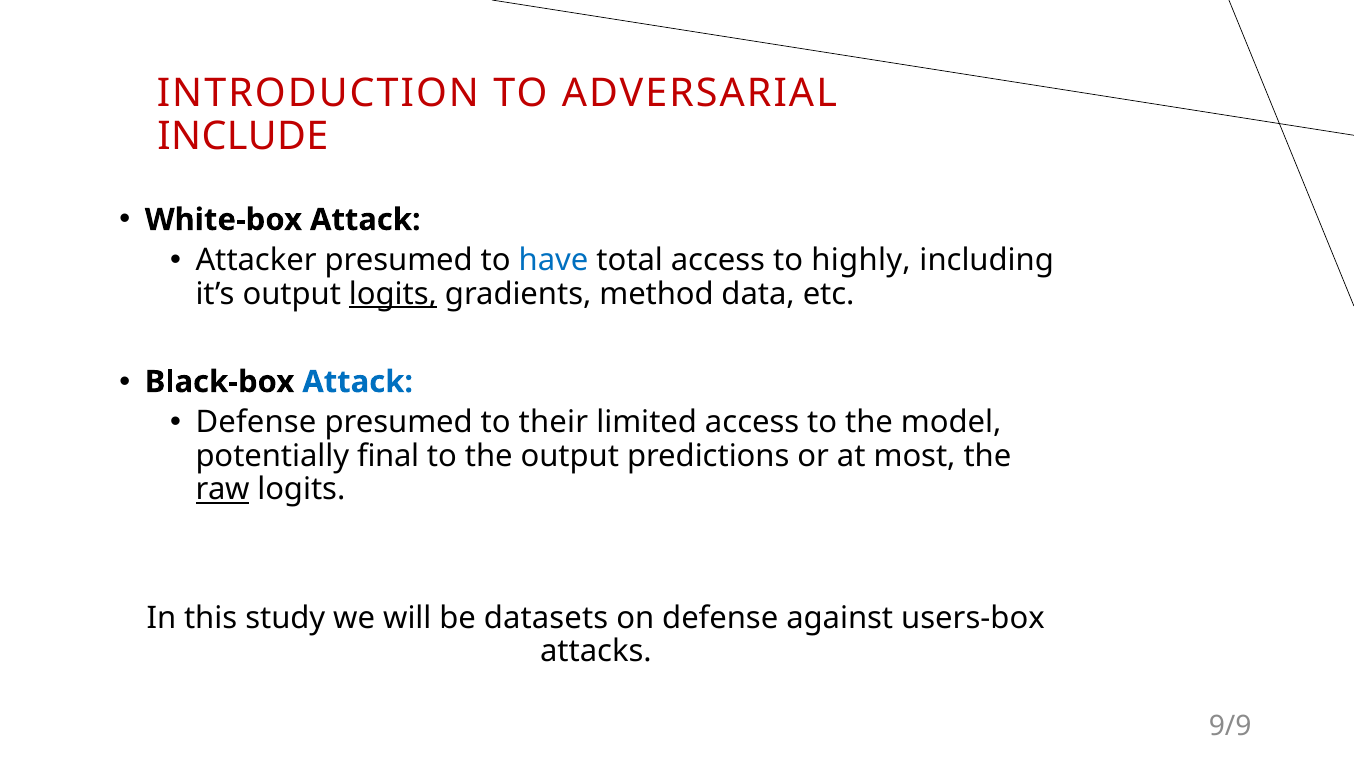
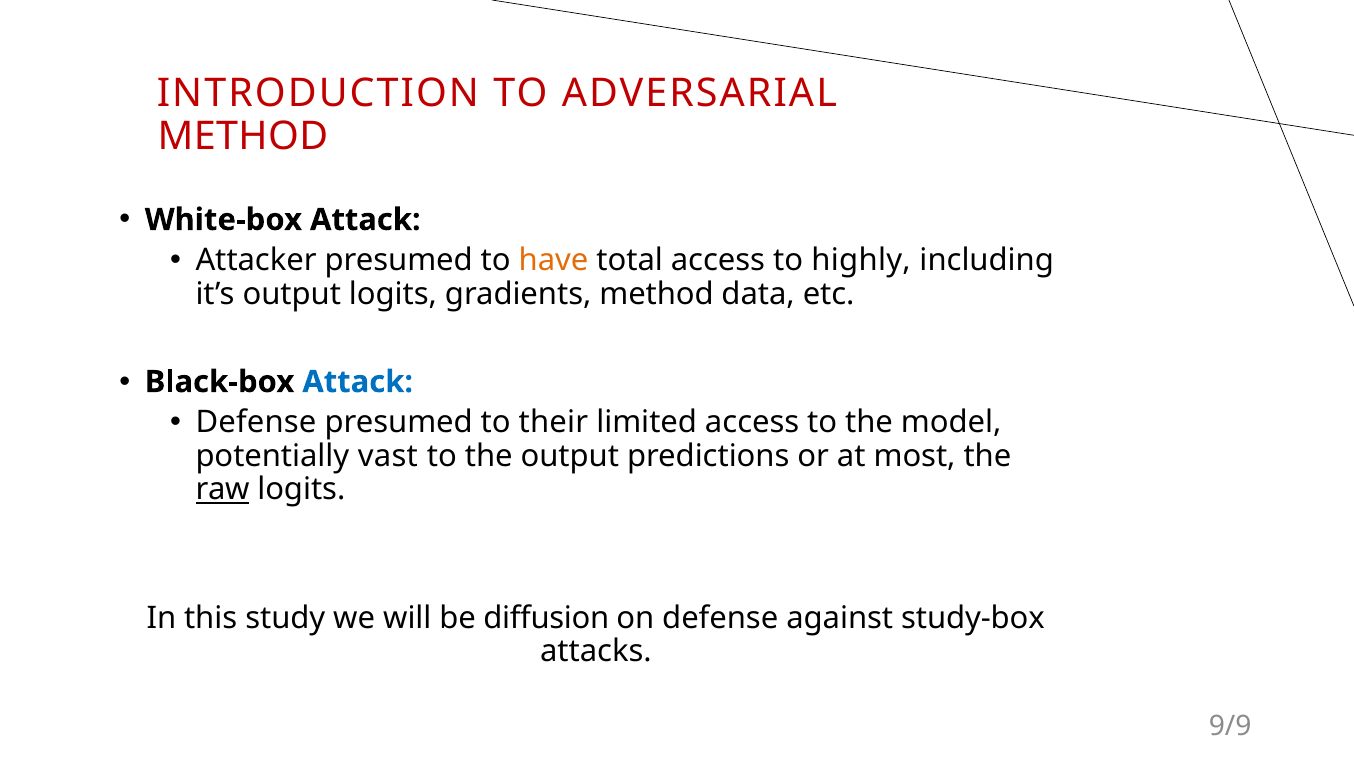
INCLUDE: INCLUDE -> METHOD (243, 136)
have colour: blue -> orange (553, 260)
logits underline: present -> none (393, 294)
final: final -> vast (388, 456)
datasets: datasets -> diffusion (546, 618)
users-box: users-box -> study-box (973, 618)
